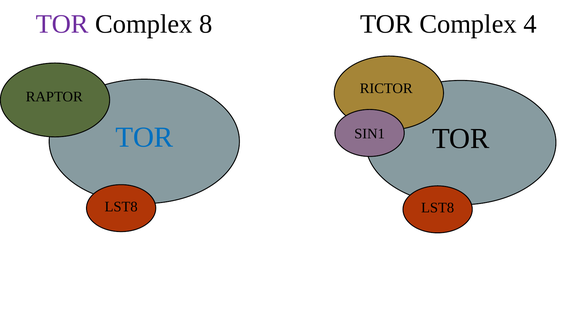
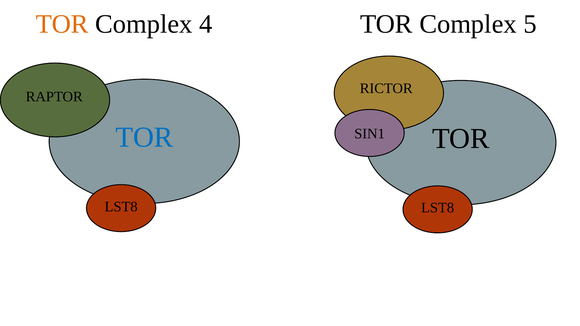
TOR colour: purple -> orange (62, 24)
8: 8 -> 4 (206, 24)
4: 4 -> 5 (530, 24)
